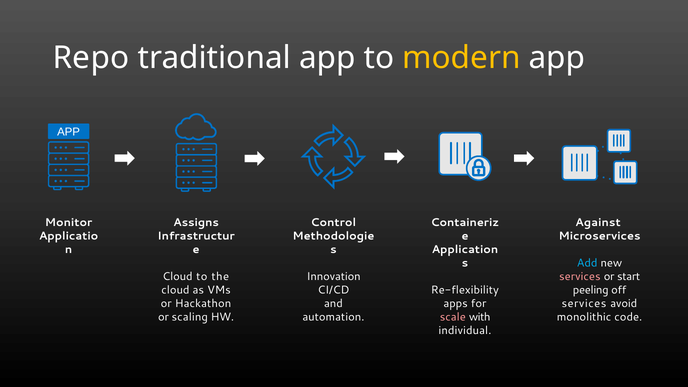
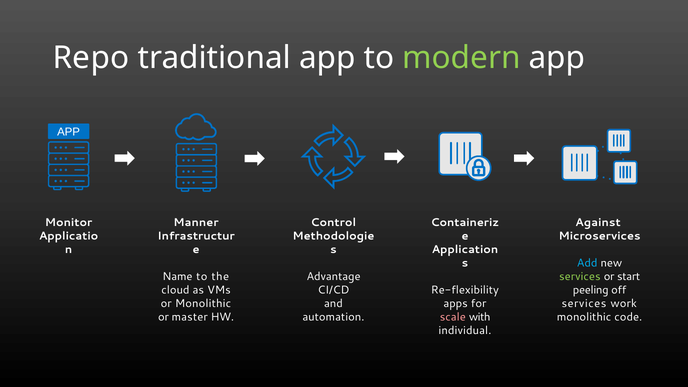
modern colour: yellow -> light green (461, 58)
Assigns: Assigns -> Manner (196, 222)
Cloud: Cloud -> Name (177, 276)
Innovation: Innovation -> Advantage (334, 276)
services colour: pink -> light green (580, 276)
or Hackathon: Hackathon -> Monolithic (203, 303)
avoid: avoid -> work (624, 303)
scaling: scaling -> master (190, 317)
